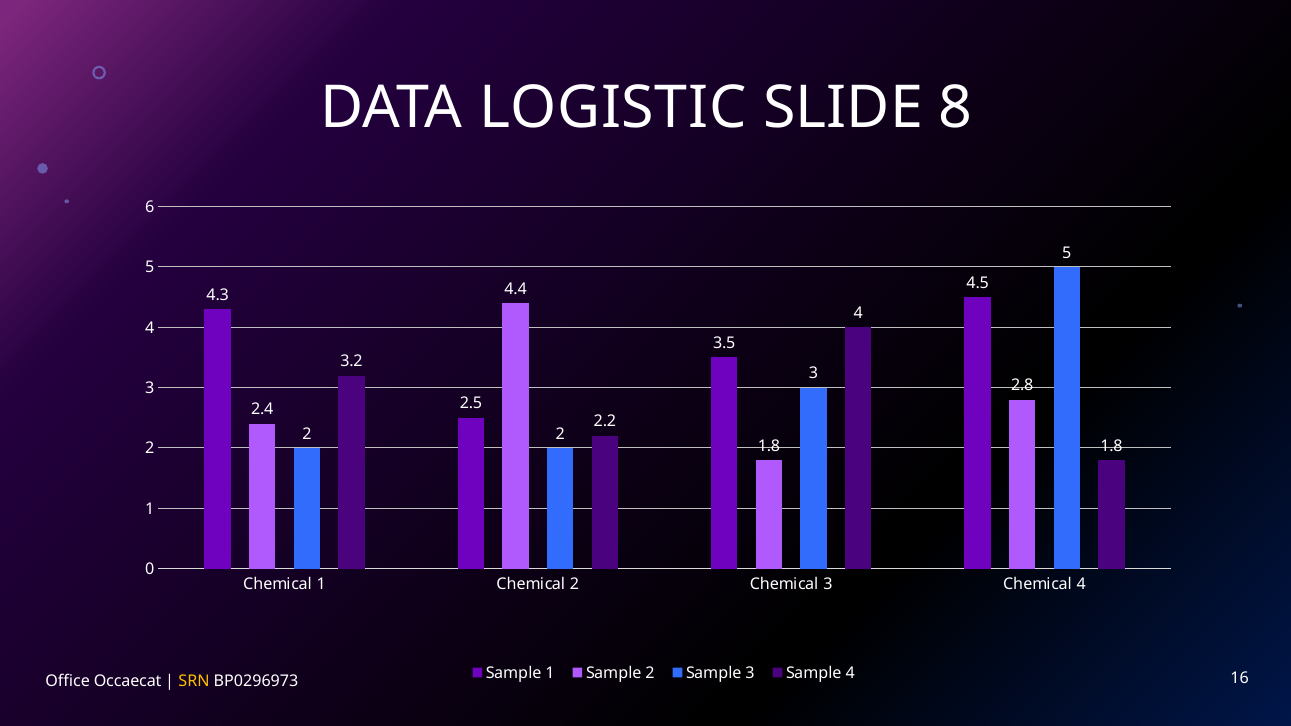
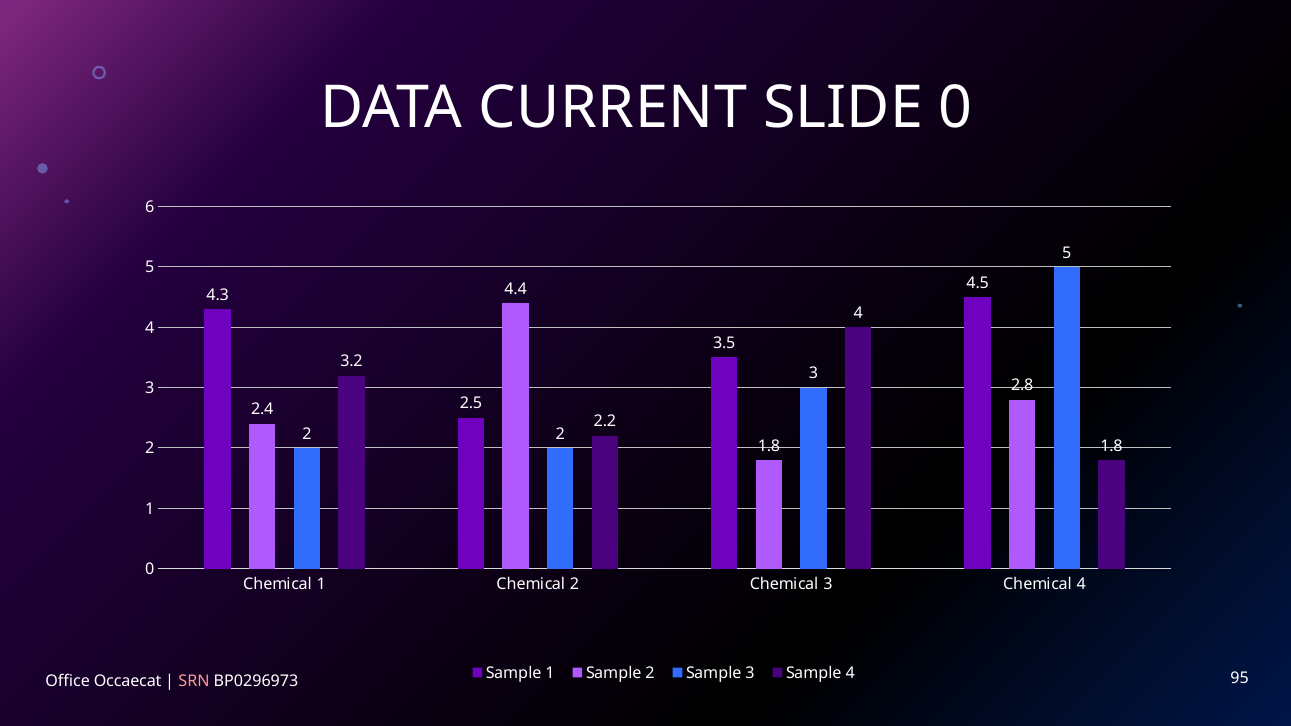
LOGISTIC: LOGISTIC -> CURRENT (613, 108)
SLIDE 8: 8 -> 0 (955, 108)
SRN colour: yellow -> pink (194, 681)
16: 16 -> 95 (1240, 678)
